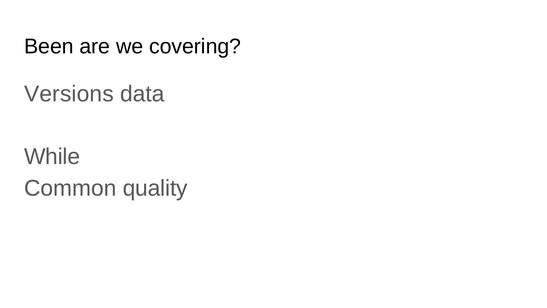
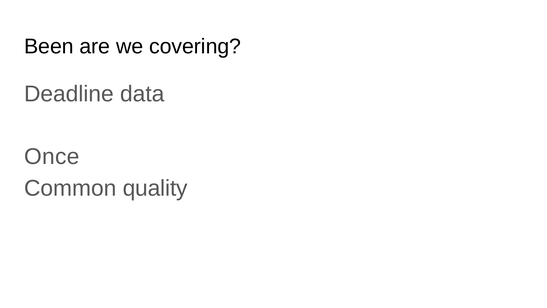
Versions: Versions -> Deadline (69, 94)
While: While -> Once (52, 157)
